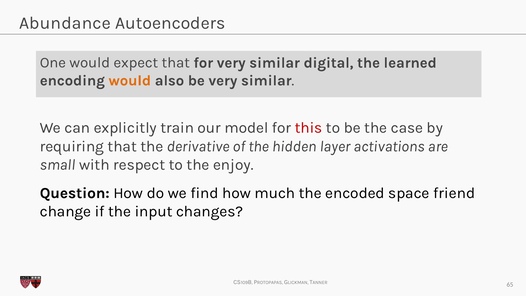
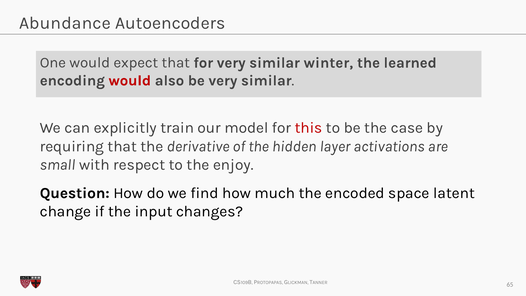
digital: digital -> winter (328, 63)
would colour: orange -> red (130, 80)
friend: friend -> latent (454, 193)
